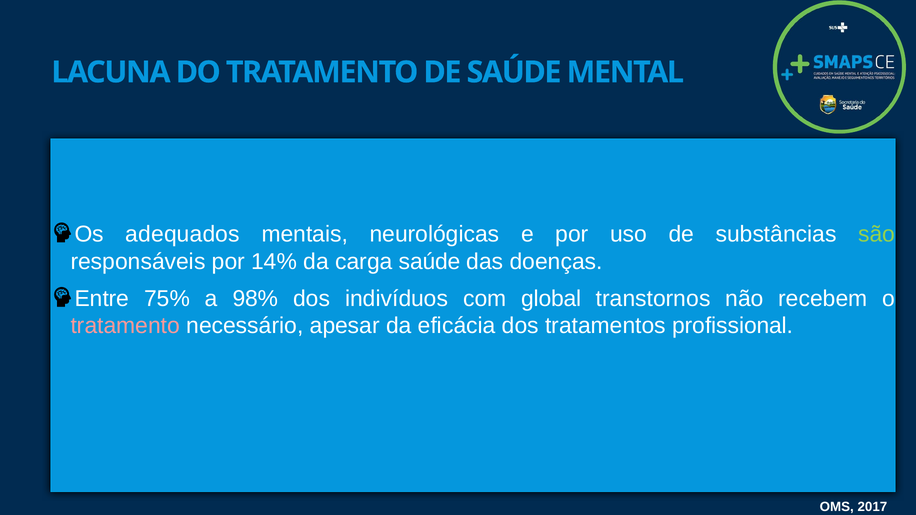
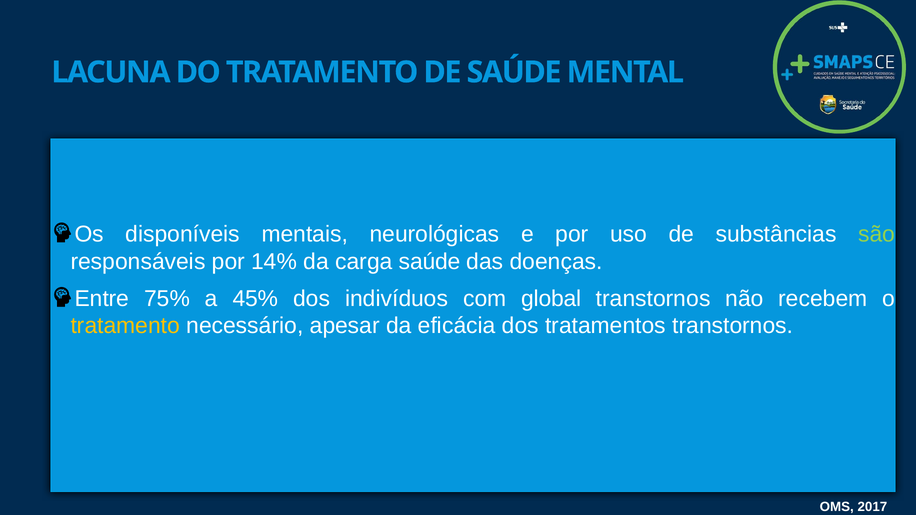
adequados: adequados -> disponíveis (183, 234)
98%: 98% -> 45% (255, 299)
tratamento colour: pink -> yellow (125, 326)
tratamentos profissional: profissional -> transtornos (733, 326)
